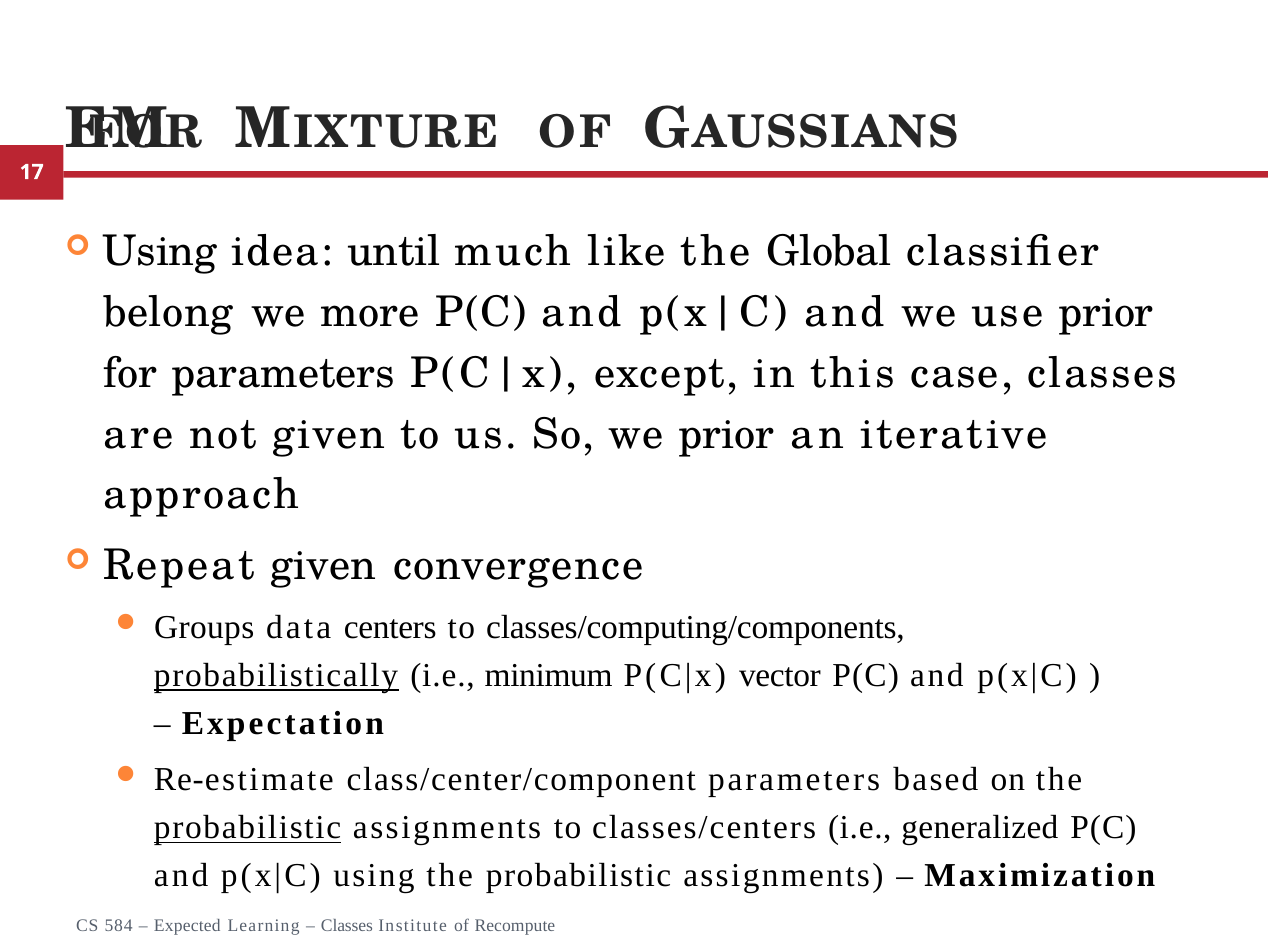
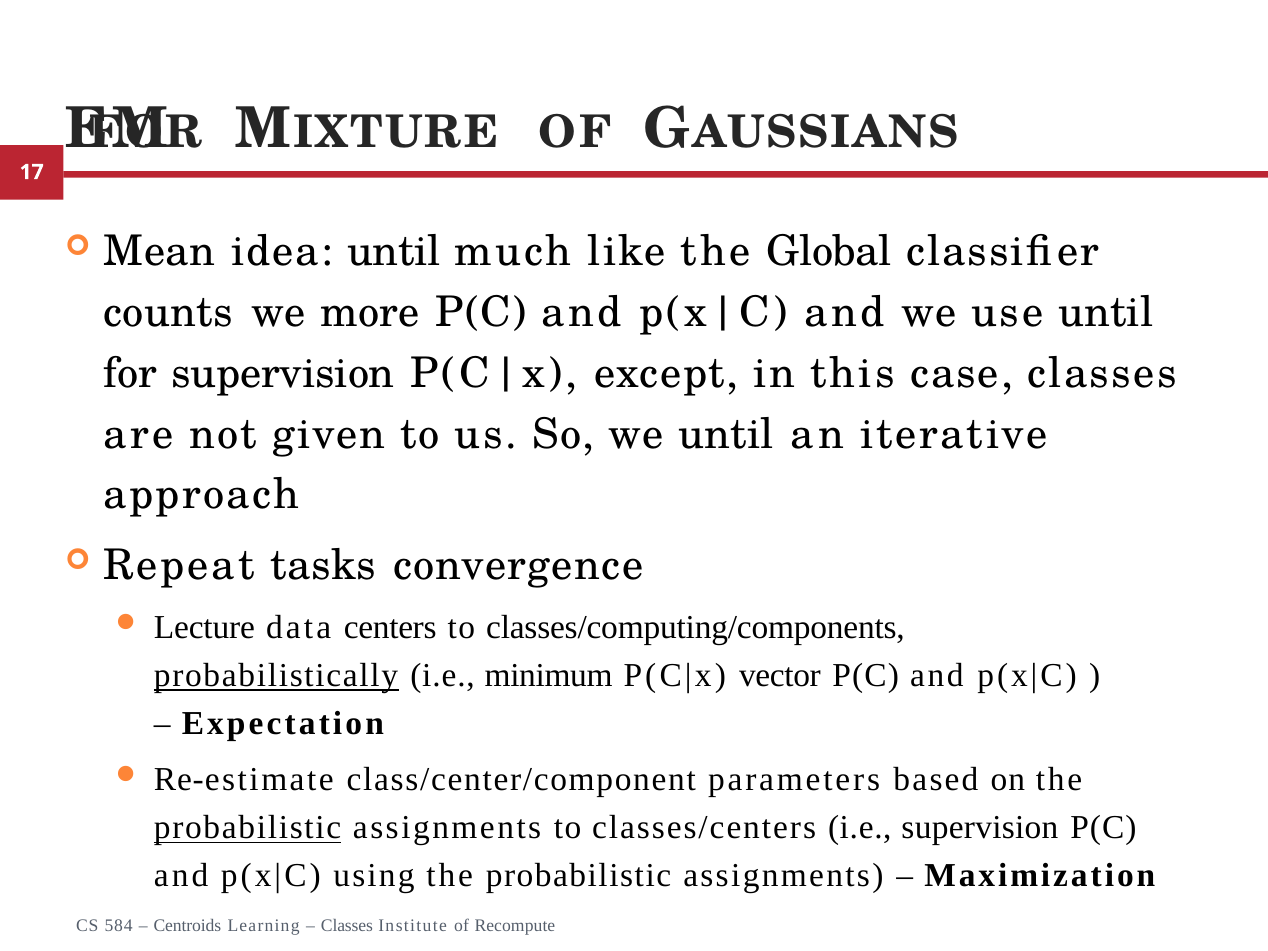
Using: Using -> Mean (160, 252)
belong: belong -> counts (168, 312)
use prior: prior -> until (1106, 312)
for parameters: parameters -> supervision (283, 373)
we prior: prior -> until (726, 434)
Repeat given: given -> tasks (323, 565)
Groups: Groups -> Lecture (204, 627)
i.e generalized: generalized -> supervision (980, 828)
Expected: Expected -> Centroids (187, 925)
